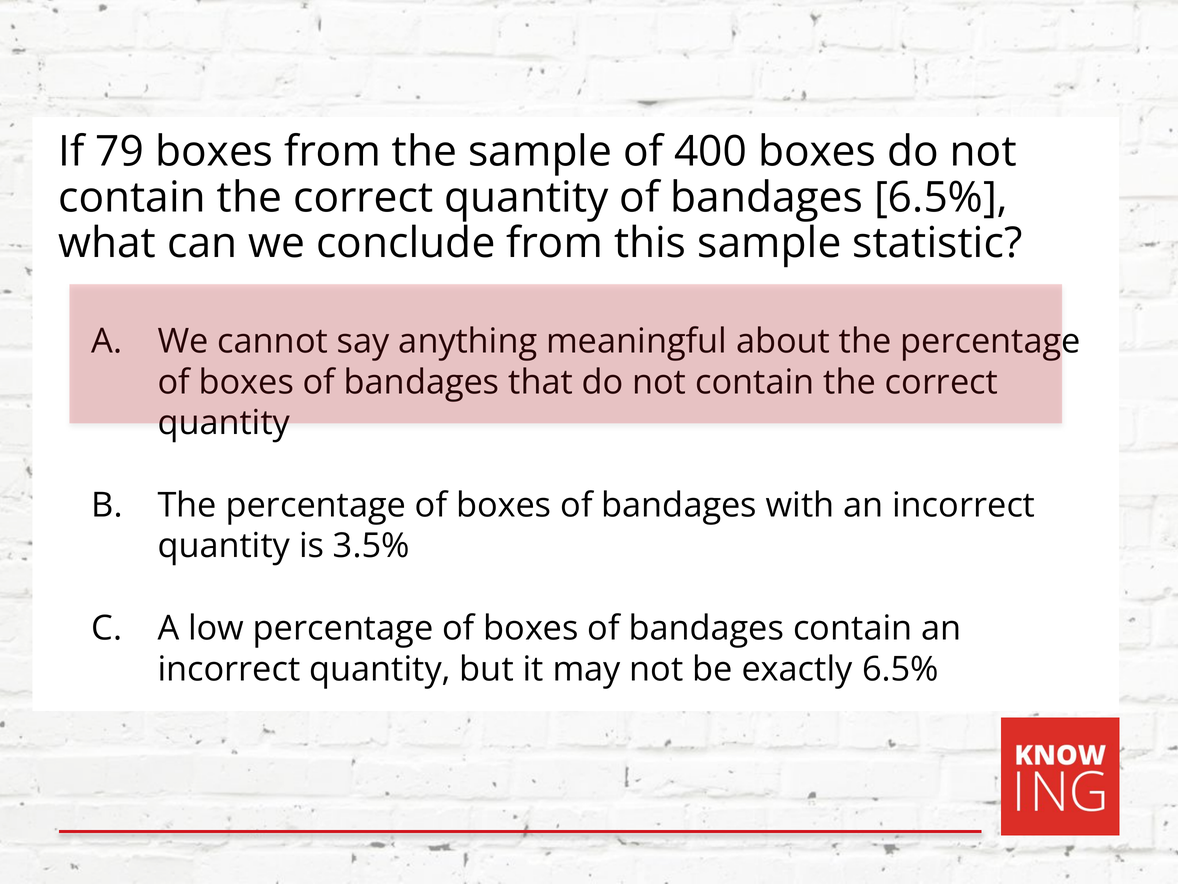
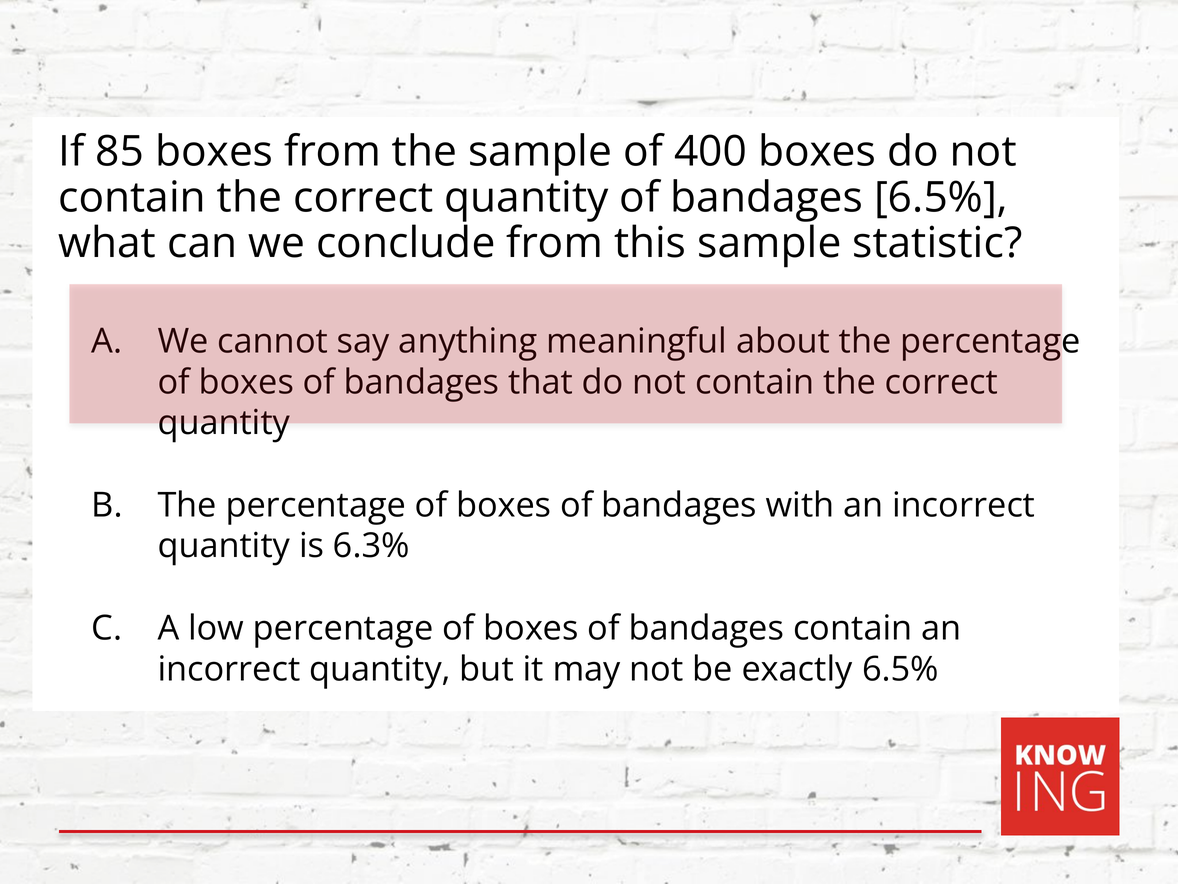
79: 79 -> 85 (120, 151)
3.5%: 3.5% -> 6.3% (371, 546)
